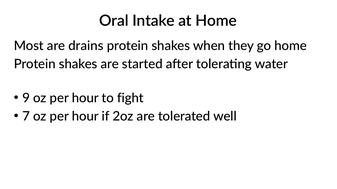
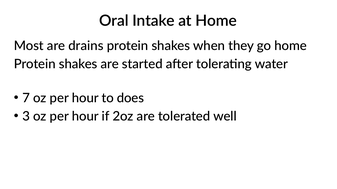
9: 9 -> 7 (26, 98)
fight: fight -> does (130, 98)
7: 7 -> 3 (26, 117)
